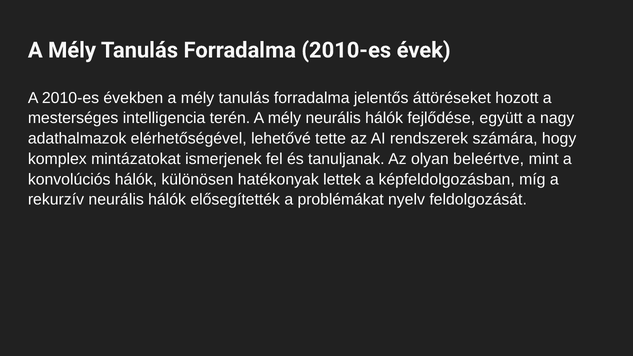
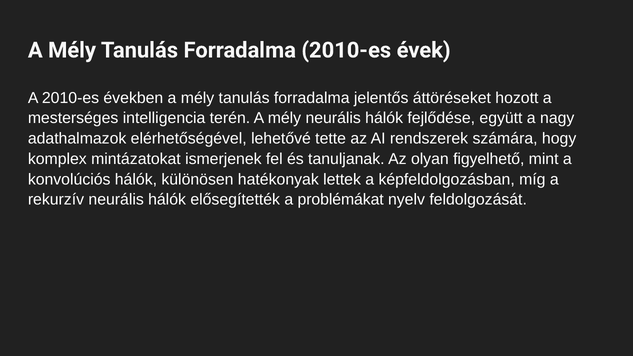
beleértve: beleértve -> figyelhető (489, 159)
